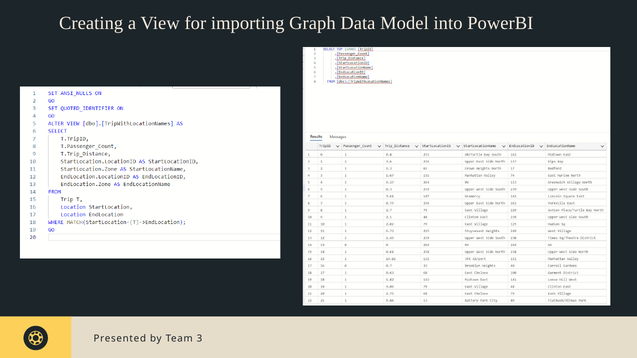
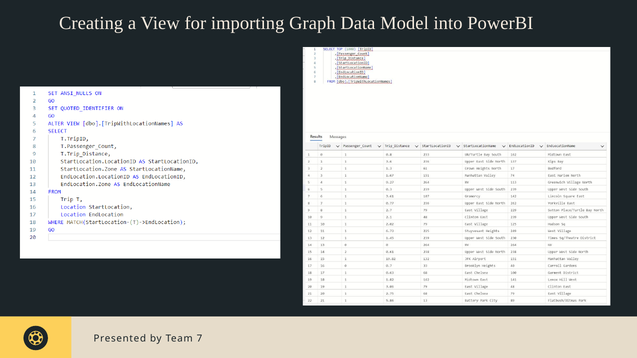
3: 3 -> 7 (199, 339)
